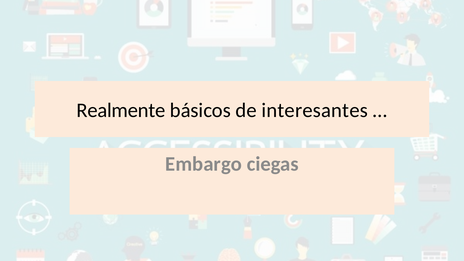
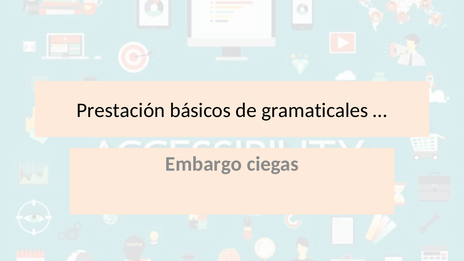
Realmente: Realmente -> Prestación (121, 110)
interesantes: interesantes -> gramaticales (315, 110)
